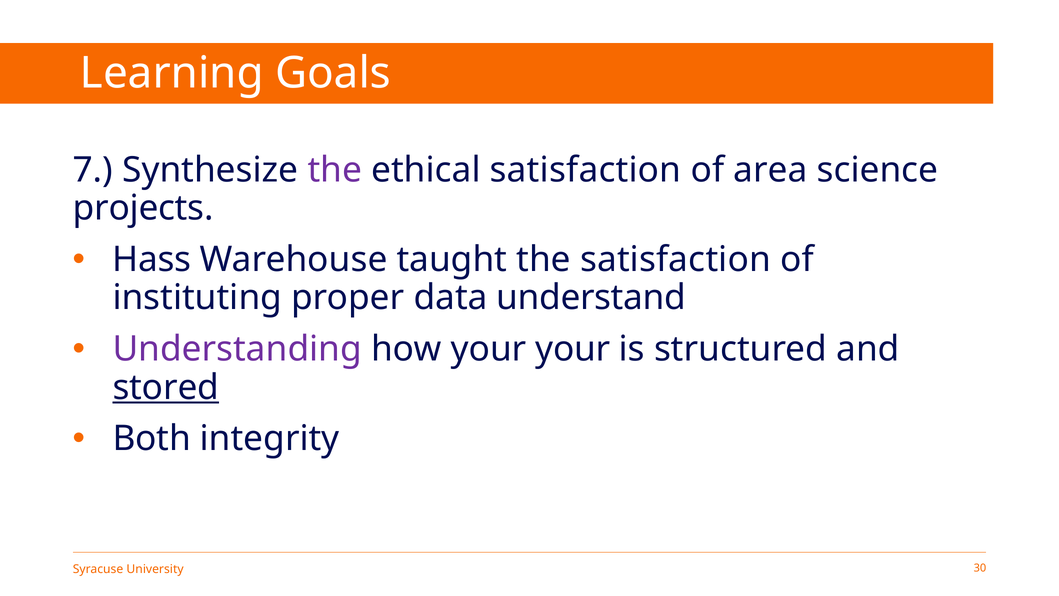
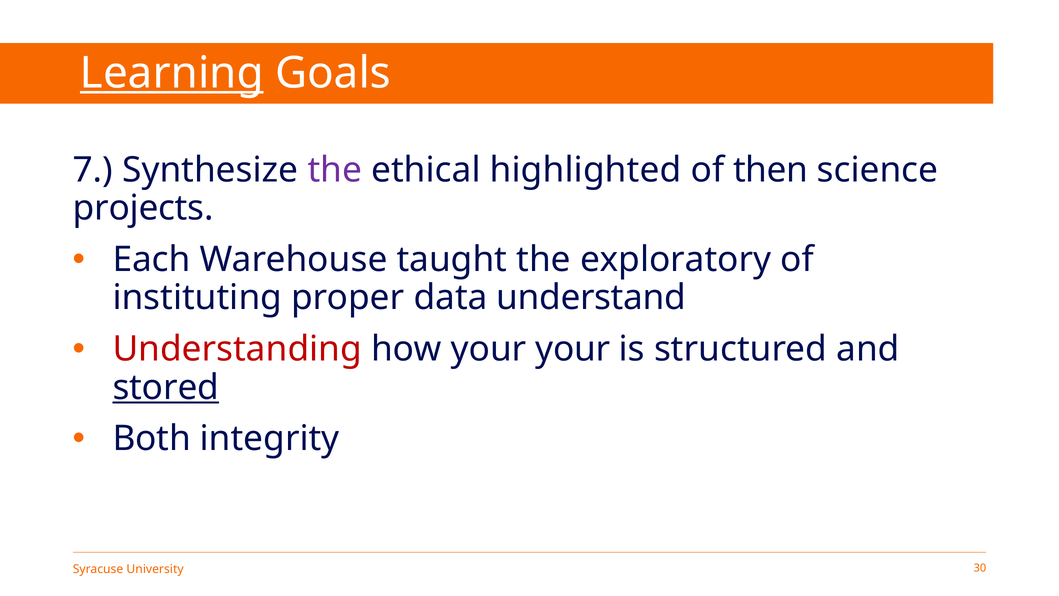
Learning underline: none -> present (172, 73)
ethical satisfaction: satisfaction -> highlighted (586, 170)
area: area -> then (771, 170)
Hass: Hass -> Each (152, 260)
the satisfaction: satisfaction -> exploratory (676, 260)
Understanding colour: purple -> red (237, 349)
